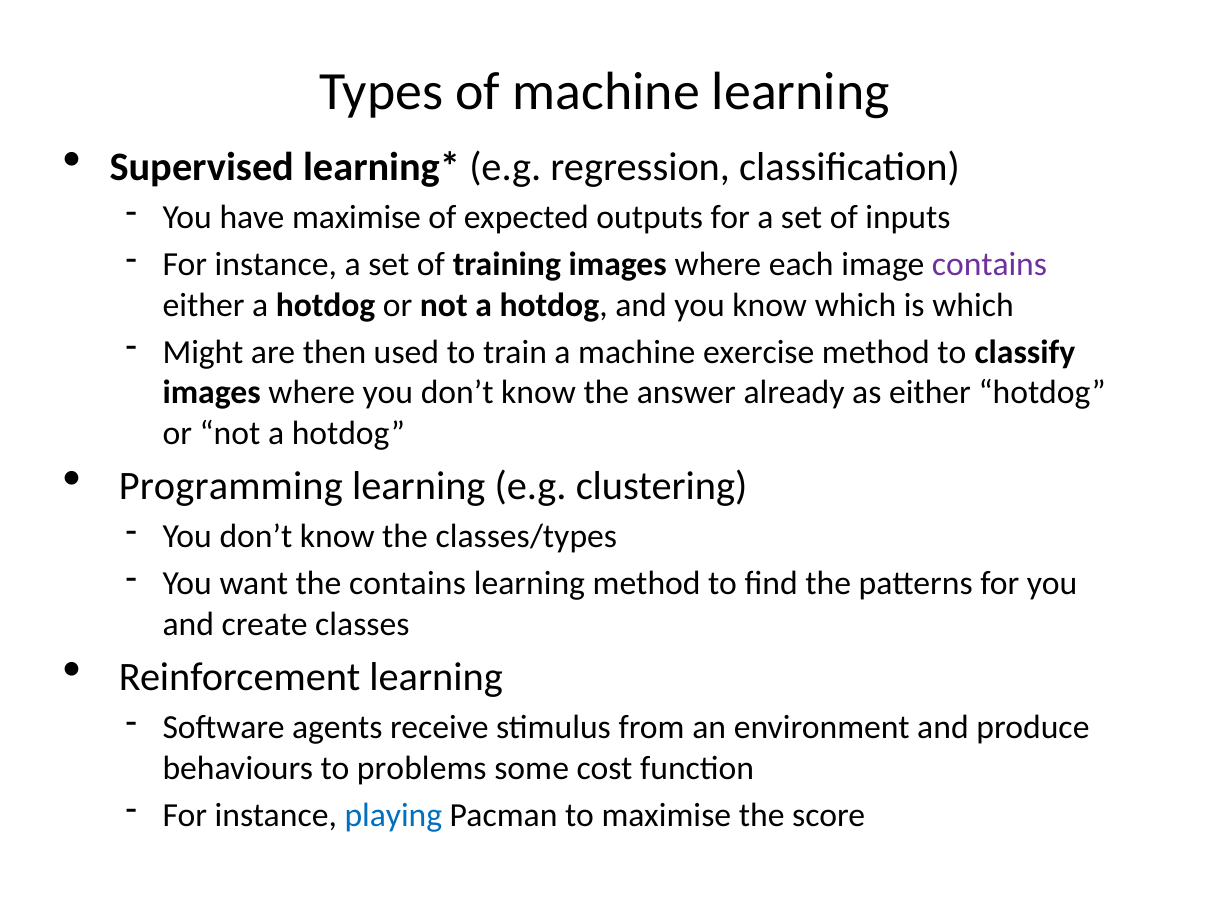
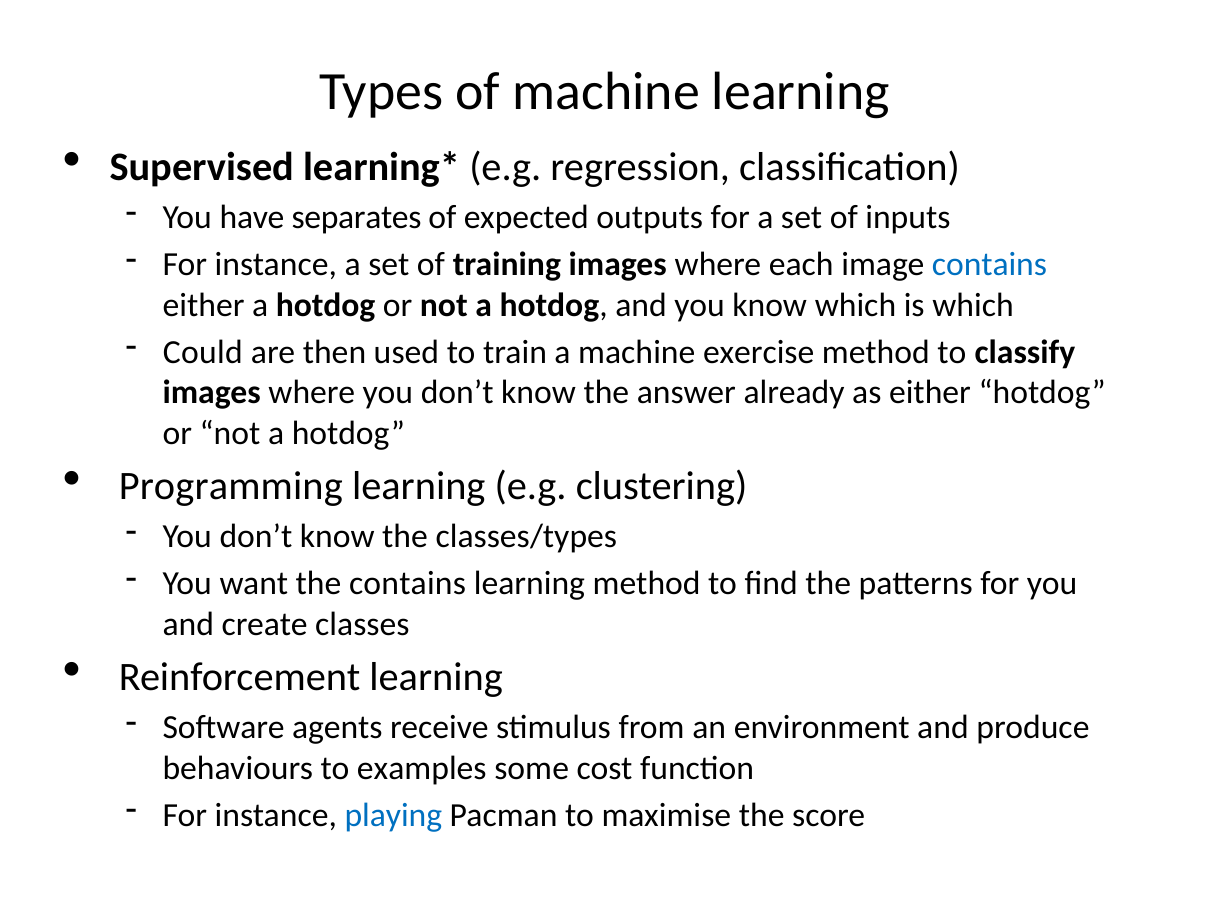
have maximise: maximise -> separates (357, 218)
contains colour: purple -> blue (989, 265)
Might: Might -> Could (203, 352)
problems: problems -> examples (422, 768)
